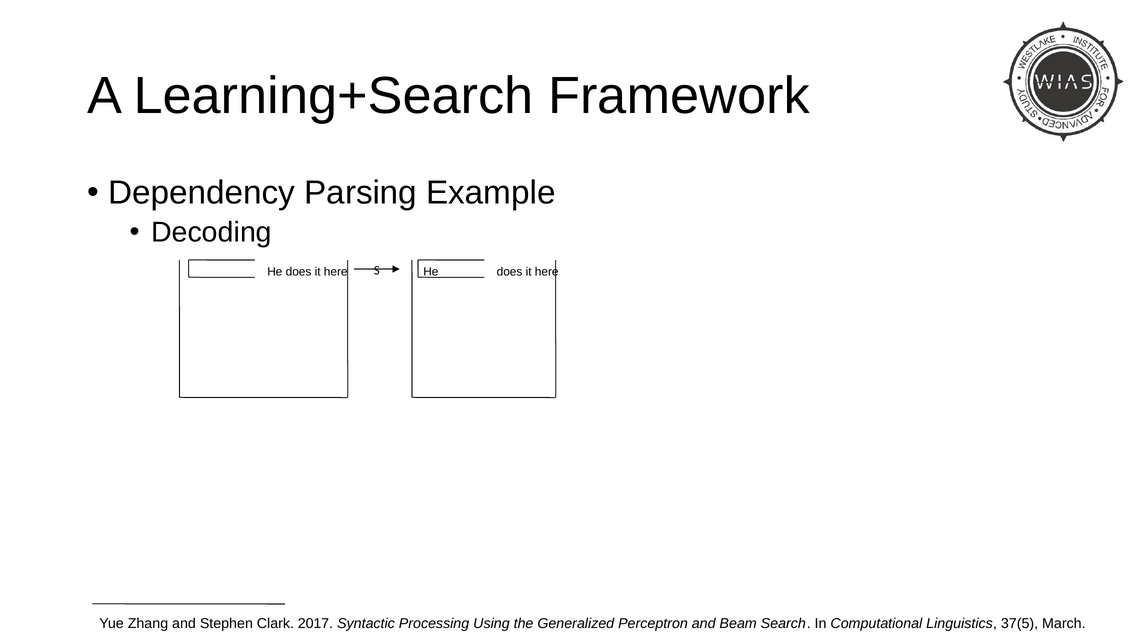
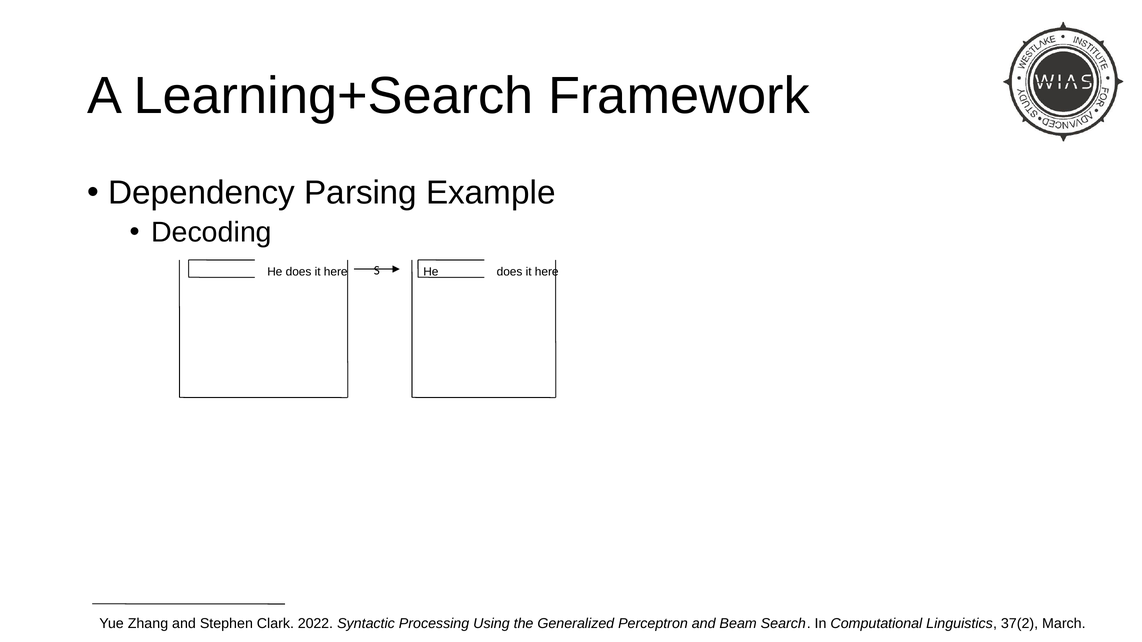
2017: 2017 -> 2022 (315, 624)
37(5: 37(5 -> 37(2 (1020, 624)
